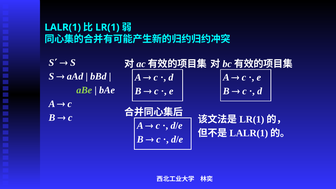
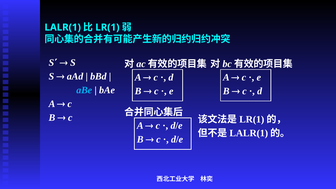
aBe colour: light green -> light blue (84, 90)
